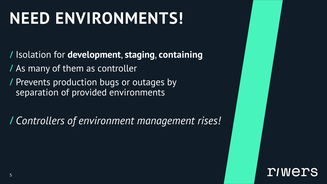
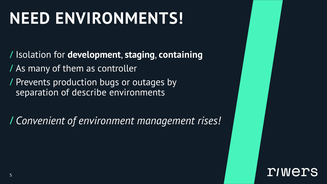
provided: provided -> describe (89, 93)
Controllers: Controllers -> Convenient (40, 121)
